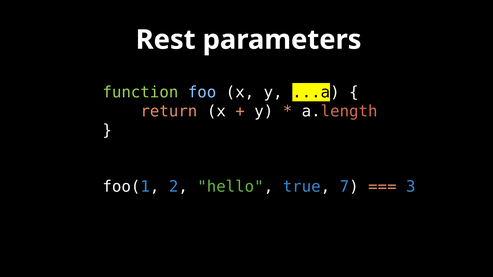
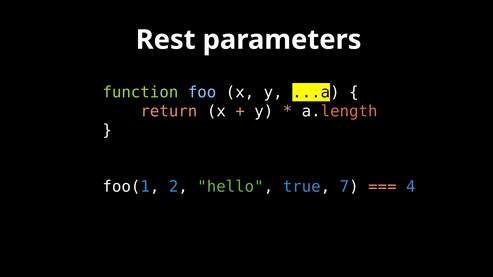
3: 3 -> 4 (411, 187)
